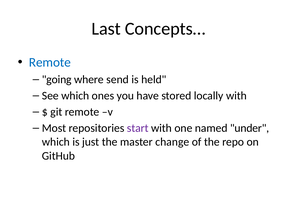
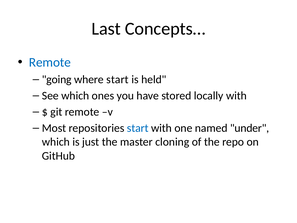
where send: send -> start (117, 79)
start colour: purple -> blue (138, 128)
change: change -> cloning (172, 142)
